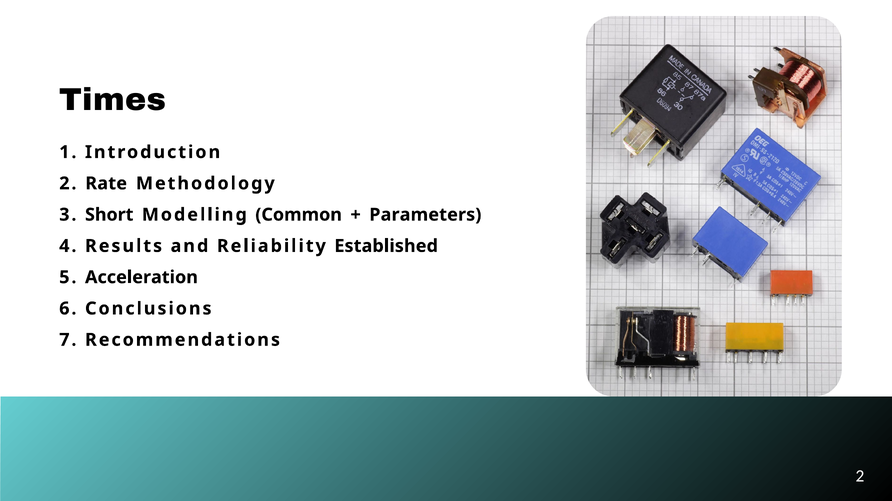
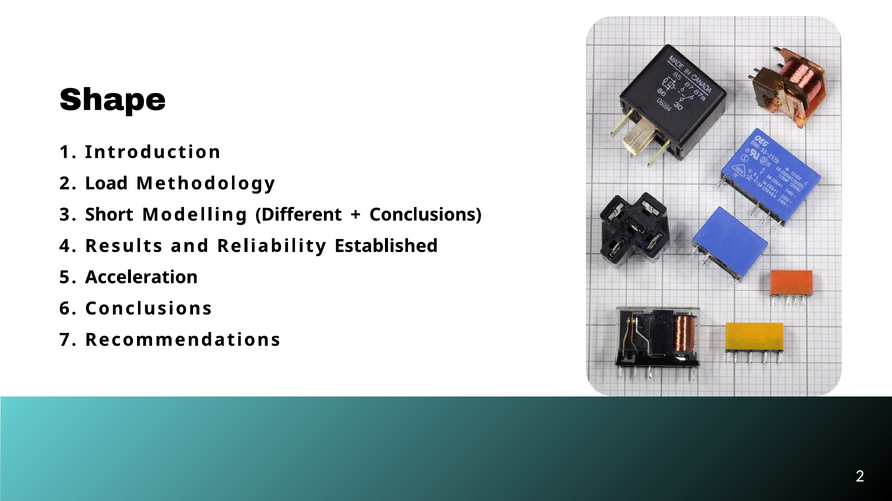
Times: Times -> Shape (113, 100)
Rate: Rate -> Load (106, 184)
Common: Common -> Different (299, 215)
Parameters: Parameters -> Conclusions (425, 215)
